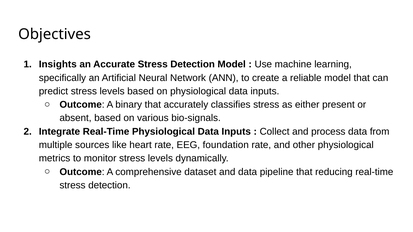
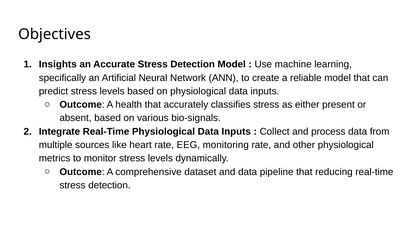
binary: binary -> health (129, 105)
foundation: foundation -> monitoring (226, 145)
